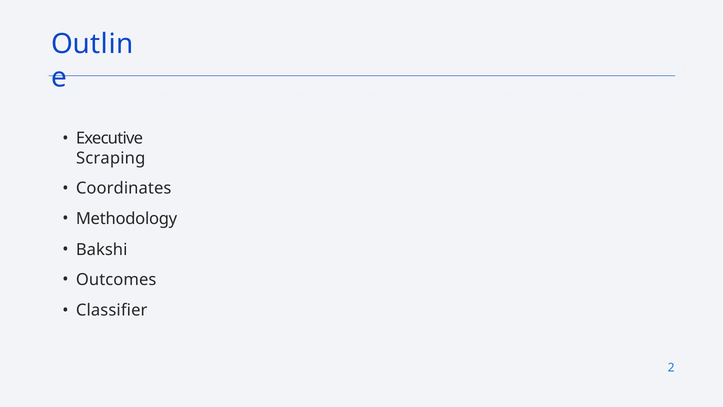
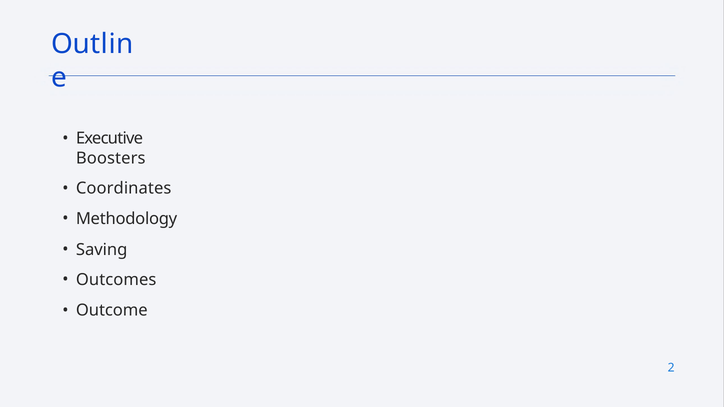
Scraping: Scraping -> Boosters (111, 158)
Bakshi: Bakshi -> Saving (102, 250)
Classifier: Classifier -> Outcome (112, 311)
